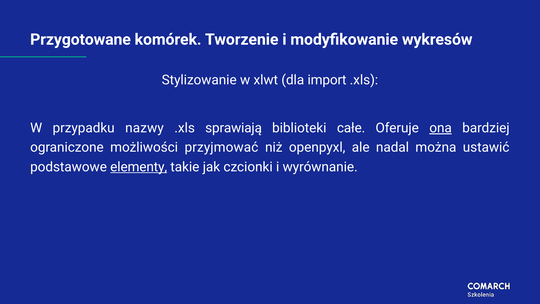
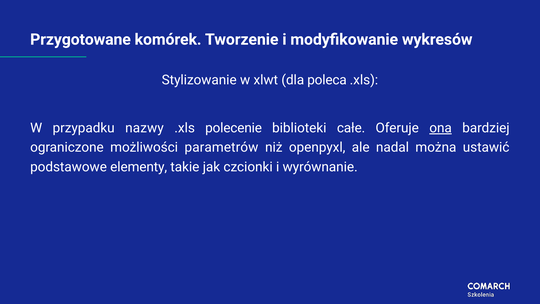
import: import -> poleca (327, 80)
sprawiają: sprawiają -> polecenie (234, 128)
przyjmować: przyjmować -> parametrów (221, 147)
elementy underline: present -> none (139, 167)
